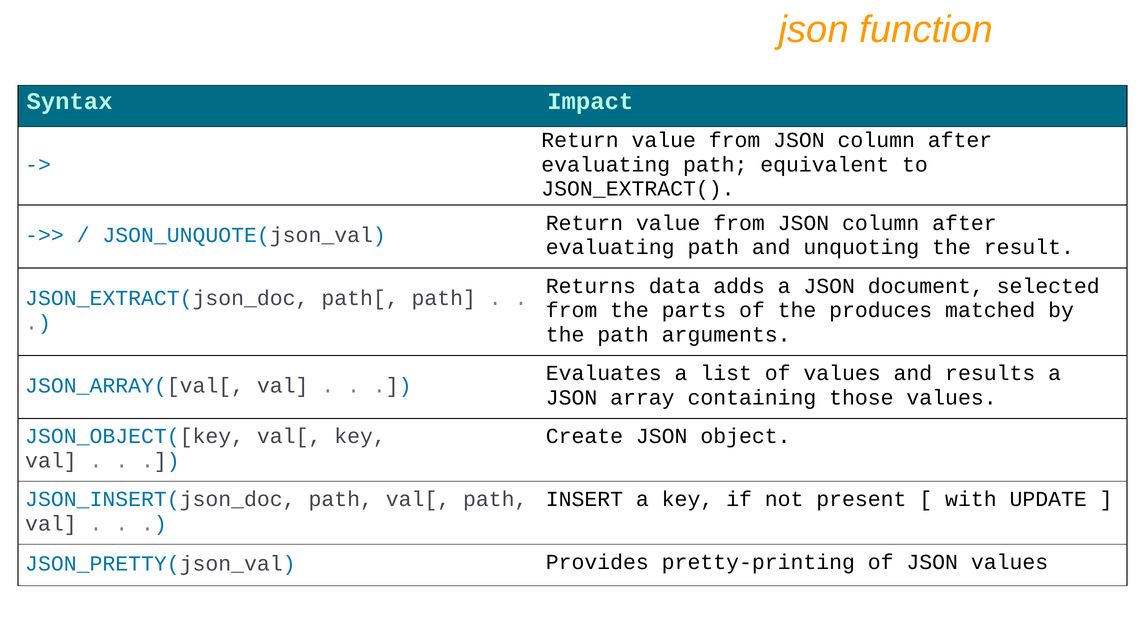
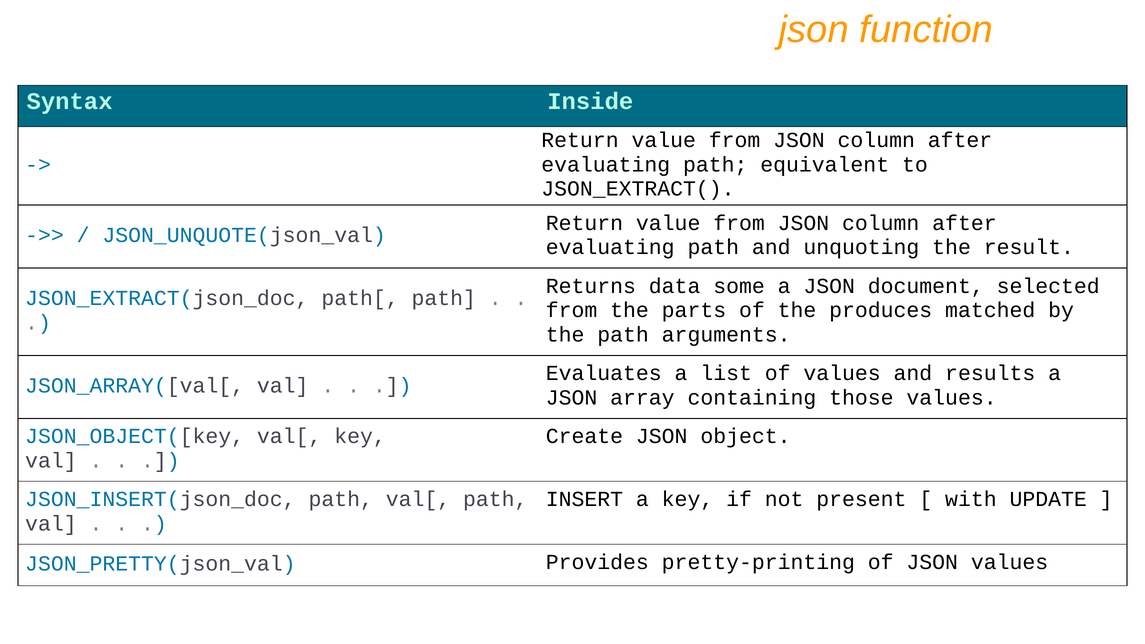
Impact: Impact -> Inside (590, 101)
adds: adds -> some (739, 286)
